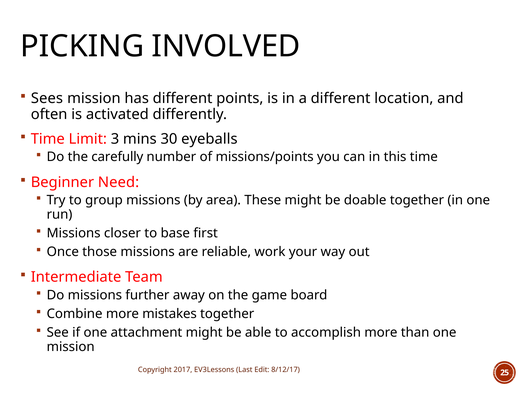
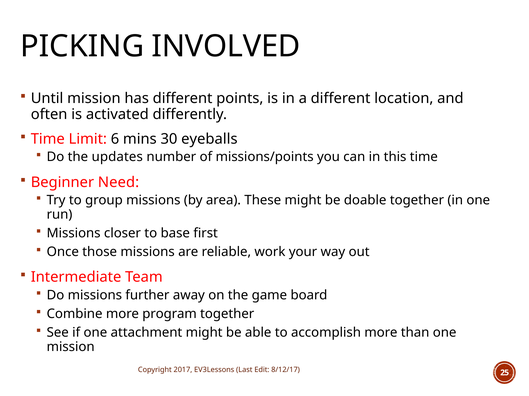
Sees: Sees -> Until (47, 99)
3: 3 -> 6 (115, 139)
carefully: carefully -> updates (117, 157)
mistakes: mistakes -> program (170, 314)
